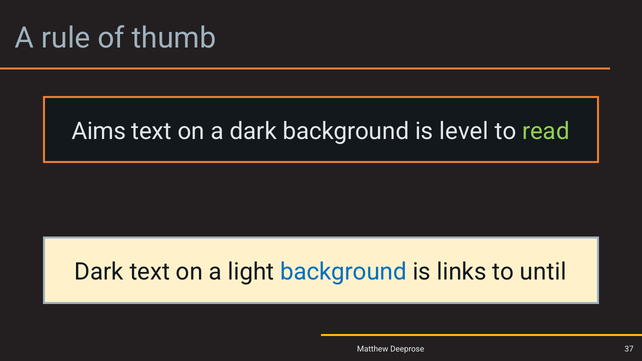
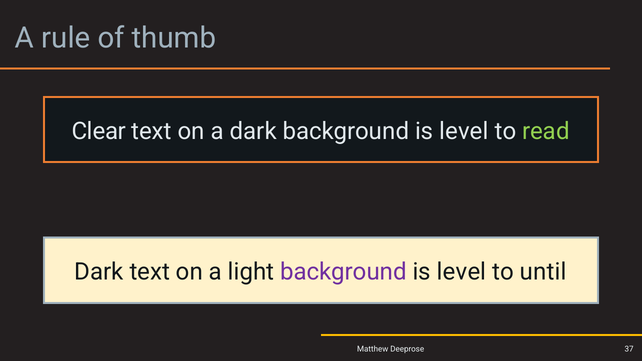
Aims: Aims -> Clear (99, 131)
background colour: blue -> purple (343, 272)
links: links -> level (462, 272)
